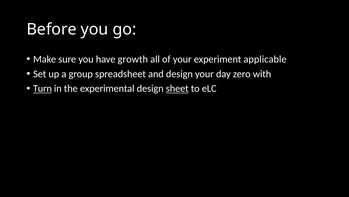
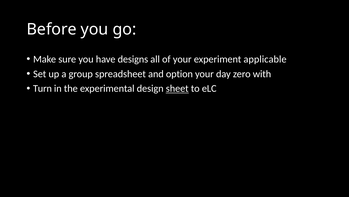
growth: growth -> designs (133, 59)
and design: design -> option (179, 74)
Turn underline: present -> none (42, 88)
